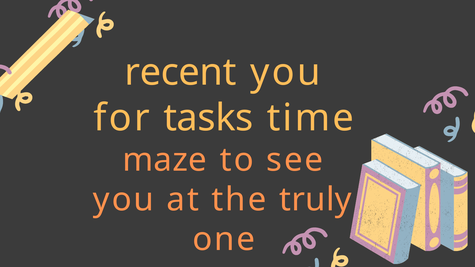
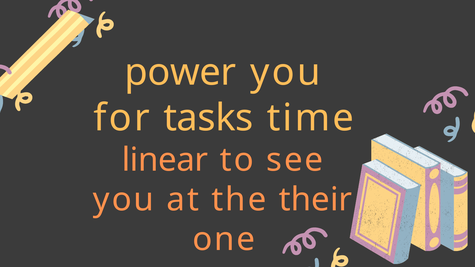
recent: recent -> power (180, 73)
maze: maze -> linear (165, 160)
truly: truly -> their (316, 200)
